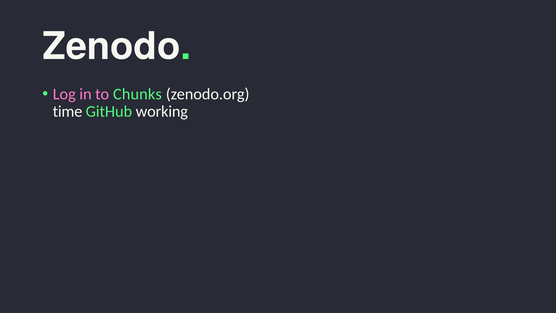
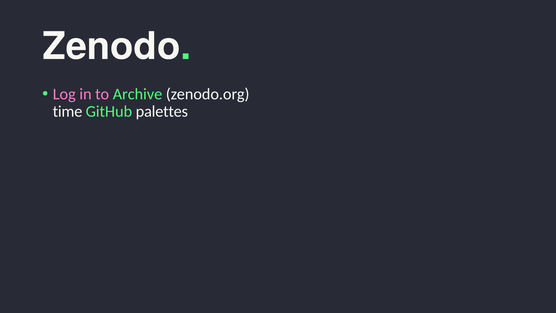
Chunks: Chunks -> Archive (138, 94)
working: working -> palettes (162, 112)
